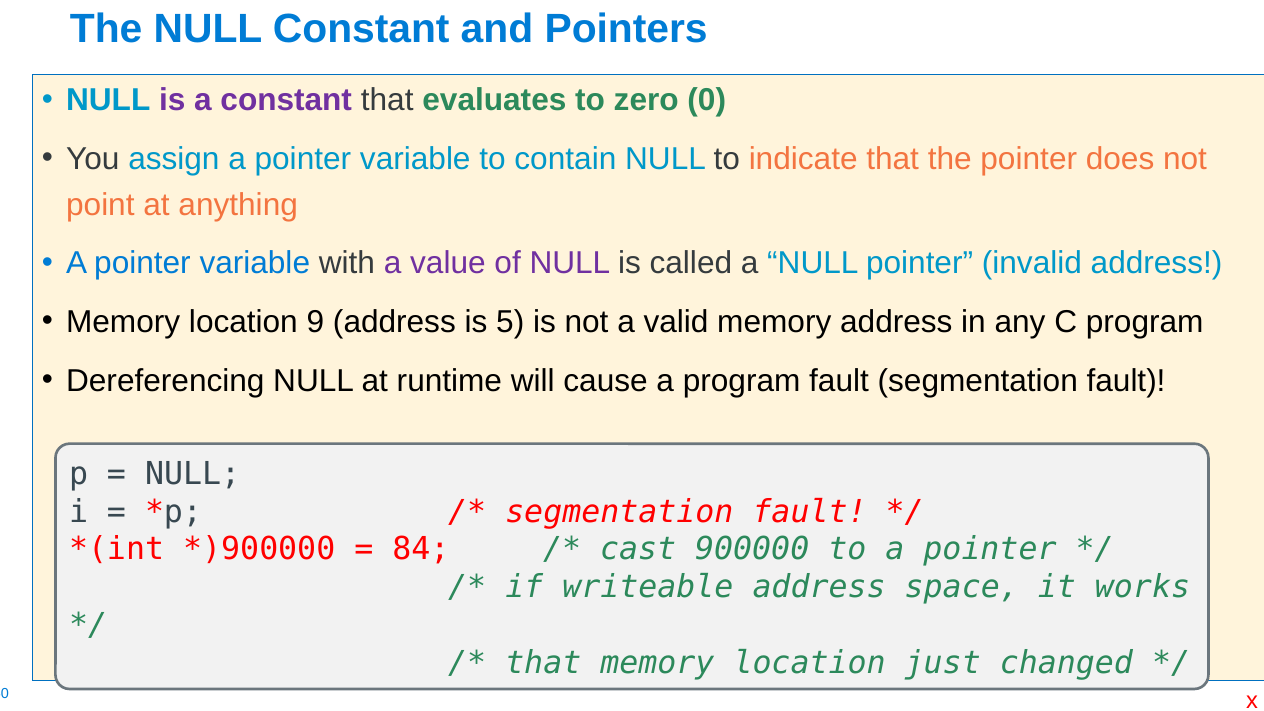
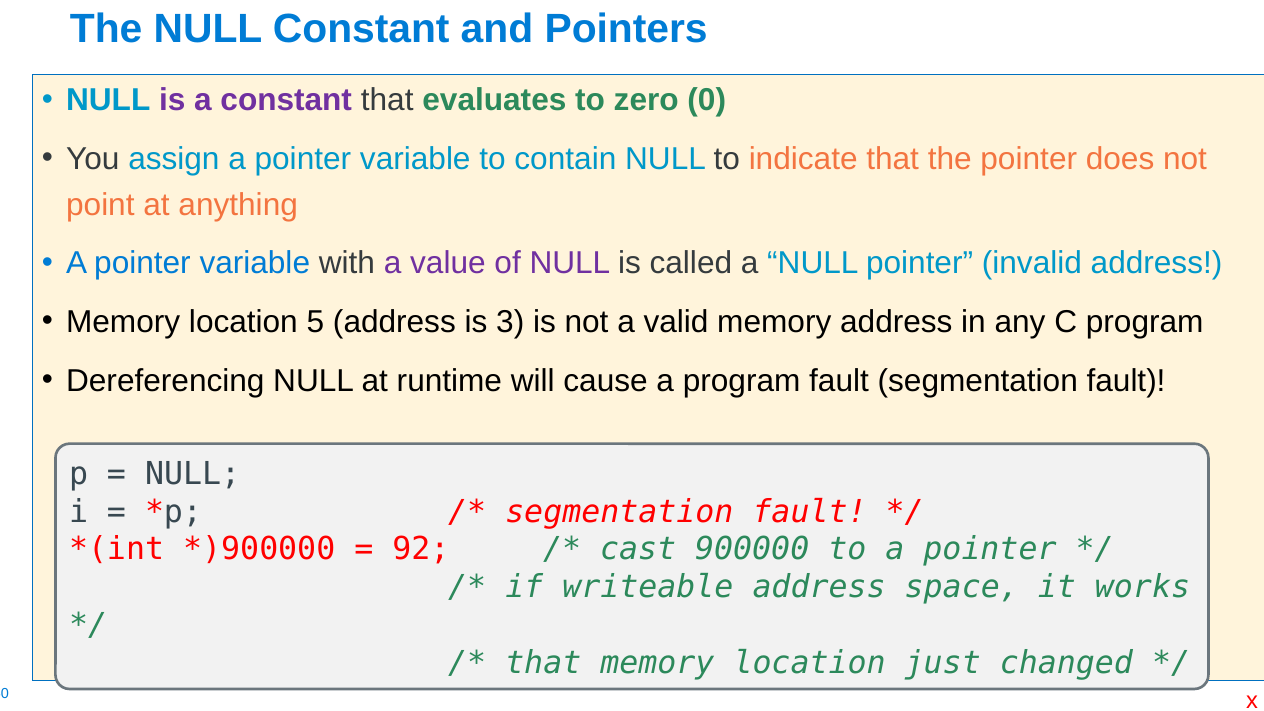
9: 9 -> 5 (315, 322)
5: 5 -> 3 (510, 322)
84: 84 -> 92 (421, 550)
